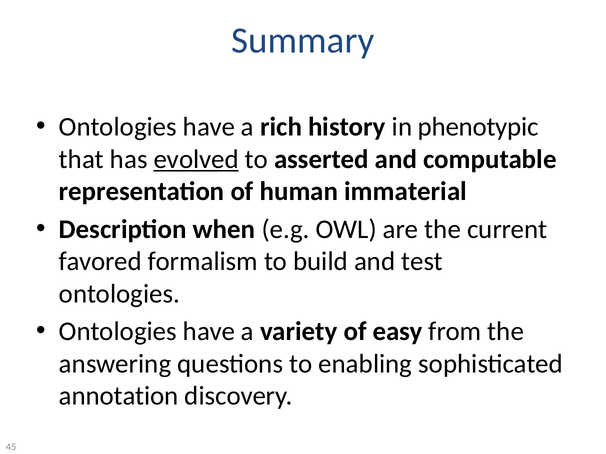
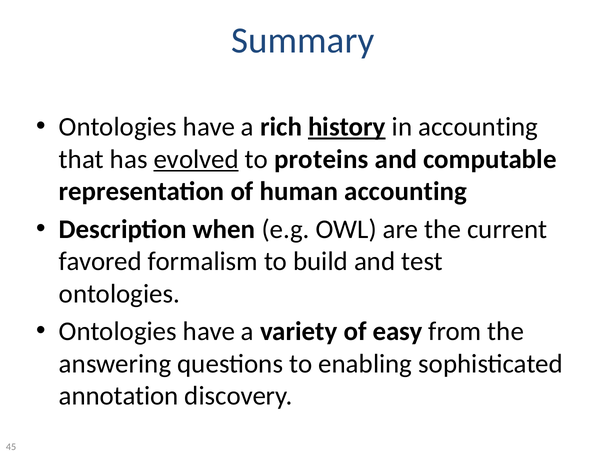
history underline: none -> present (347, 127)
in phenotypic: phenotypic -> accounting (478, 127)
asserted: asserted -> proteins (321, 159)
human immaterial: immaterial -> accounting (406, 192)
